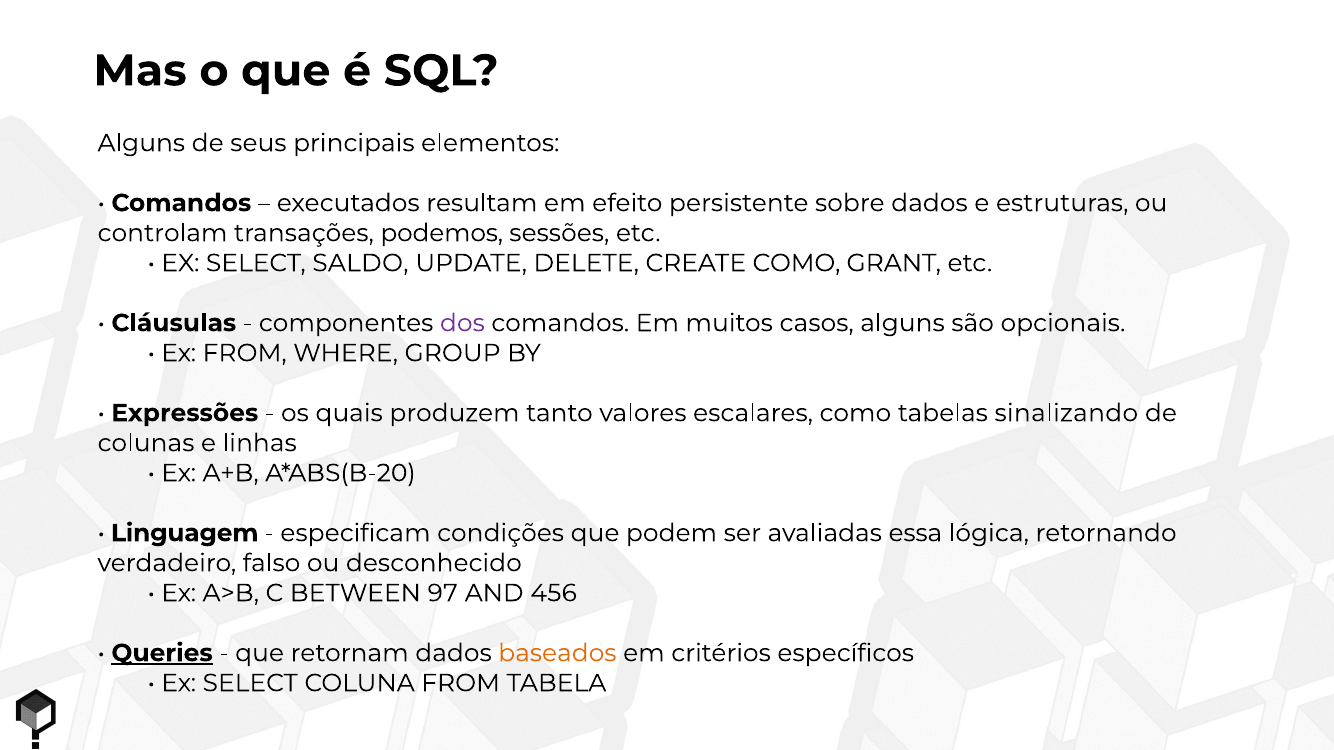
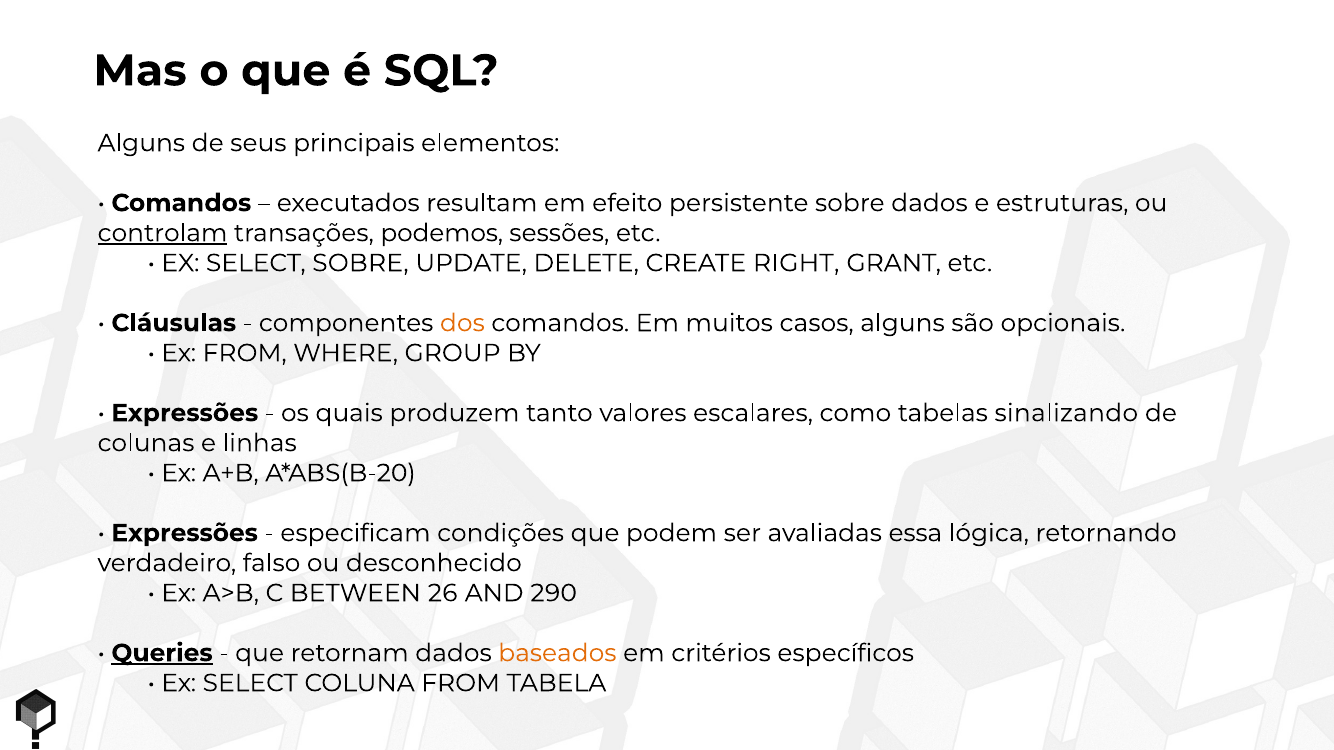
controlam underline: none -> present (163, 233)
SELECT SALDO: SALDO -> SOBRE (360, 263)
CREATE COMO: COMO -> RIGHT (796, 263)
dos colour: purple -> orange (462, 323)
Linguagem: Linguagem -> Expressões (185, 533)
97: 97 -> 26 (443, 593)
456: 456 -> 290 (554, 593)
